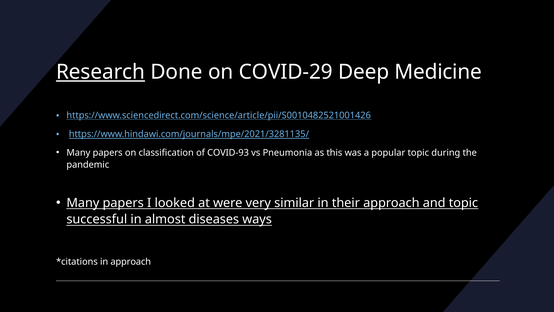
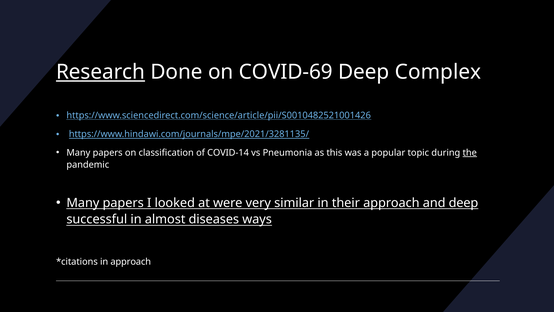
COVID-29: COVID-29 -> COVID-69 (286, 72)
Medicine: Medicine -> Complex (438, 72)
COVID-93: COVID-93 -> COVID-14 (228, 153)
the underline: none -> present (470, 153)
and topic: topic -> deep (463, 203)
